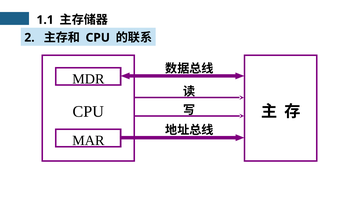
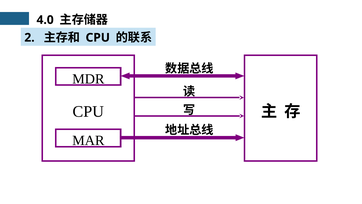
1.1: 1.1 -> 4.0 (45, 20)
